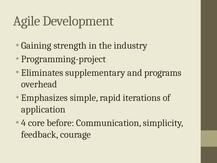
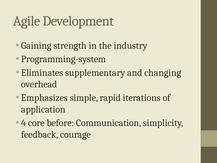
Programming-project: Programming-project -> Programming-system (64, 59)
programs: programs -> changing (163, 73)
